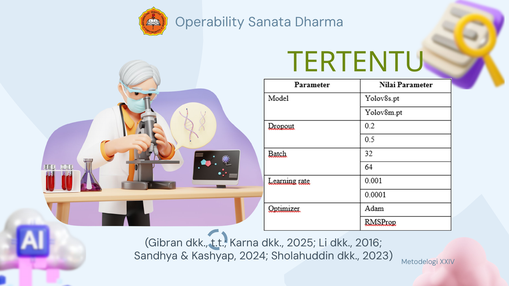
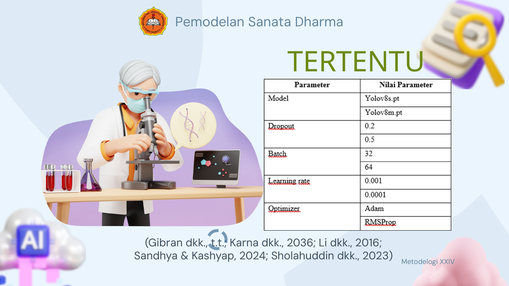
Operability: Operability -> Pemodelan (210, 22)
2025: 2025 -> 2036 (301, 243)
